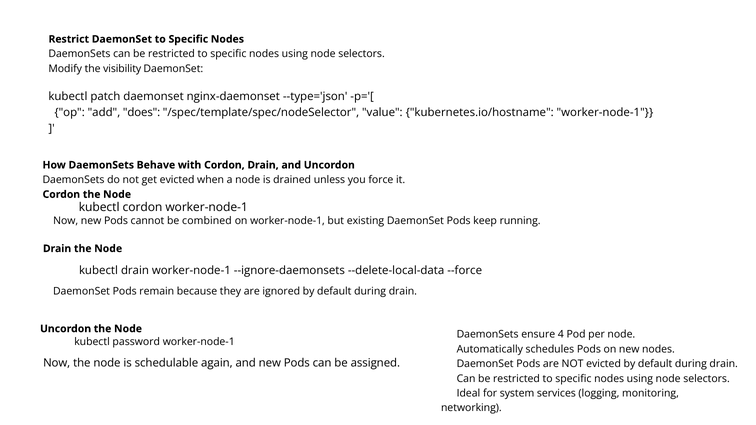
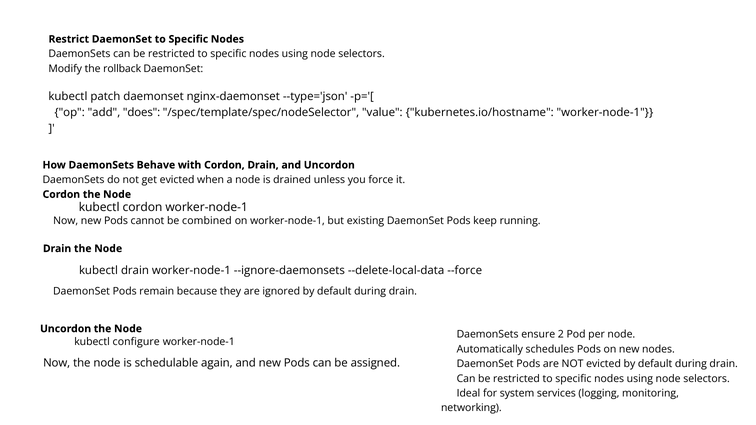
visibility: visibility -> rollback (122, 69)
4: 4 -> 2 (561, 335)
password: password -> configure (136, 342)
